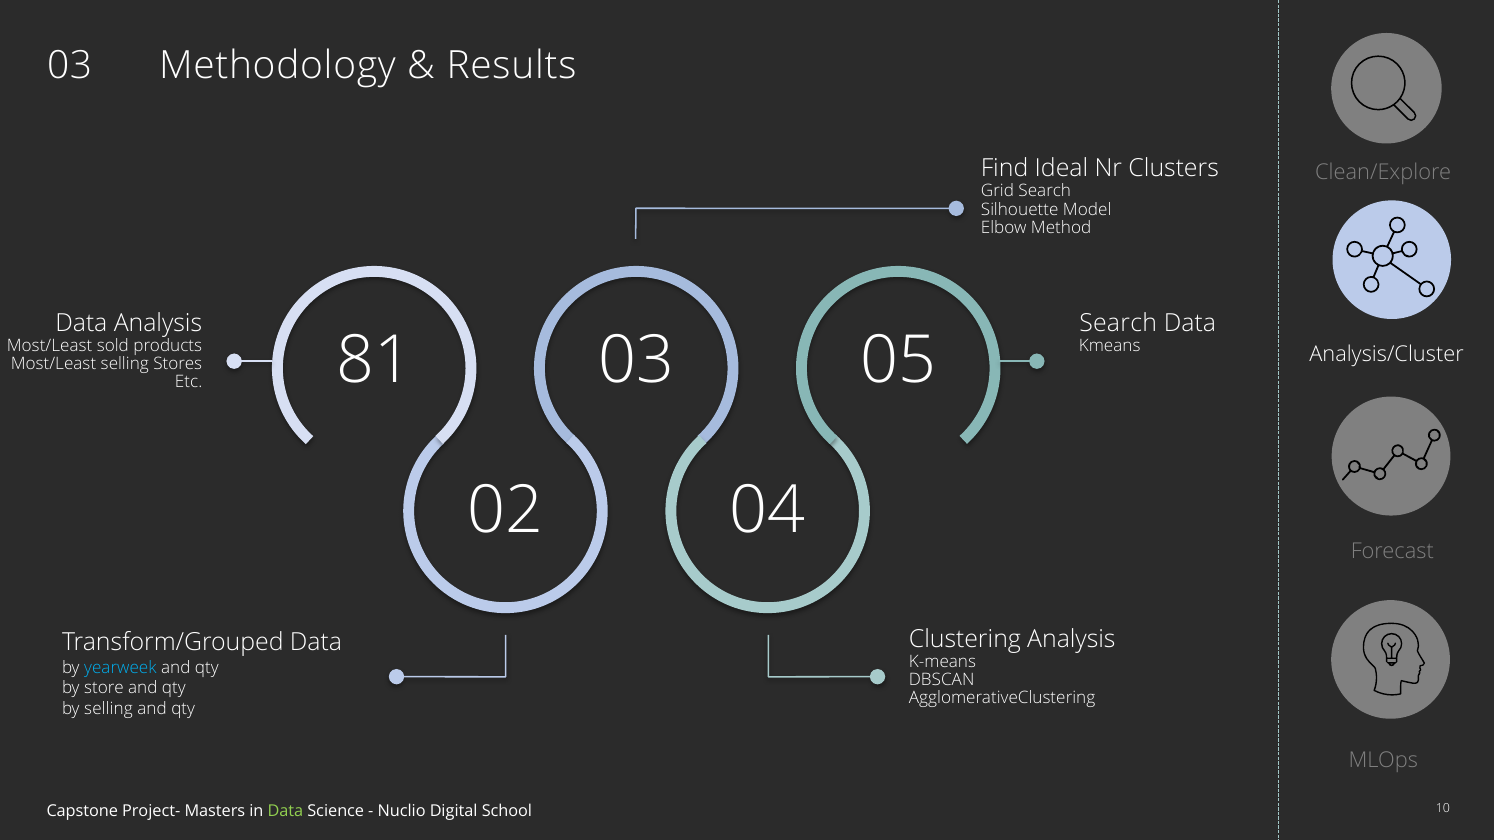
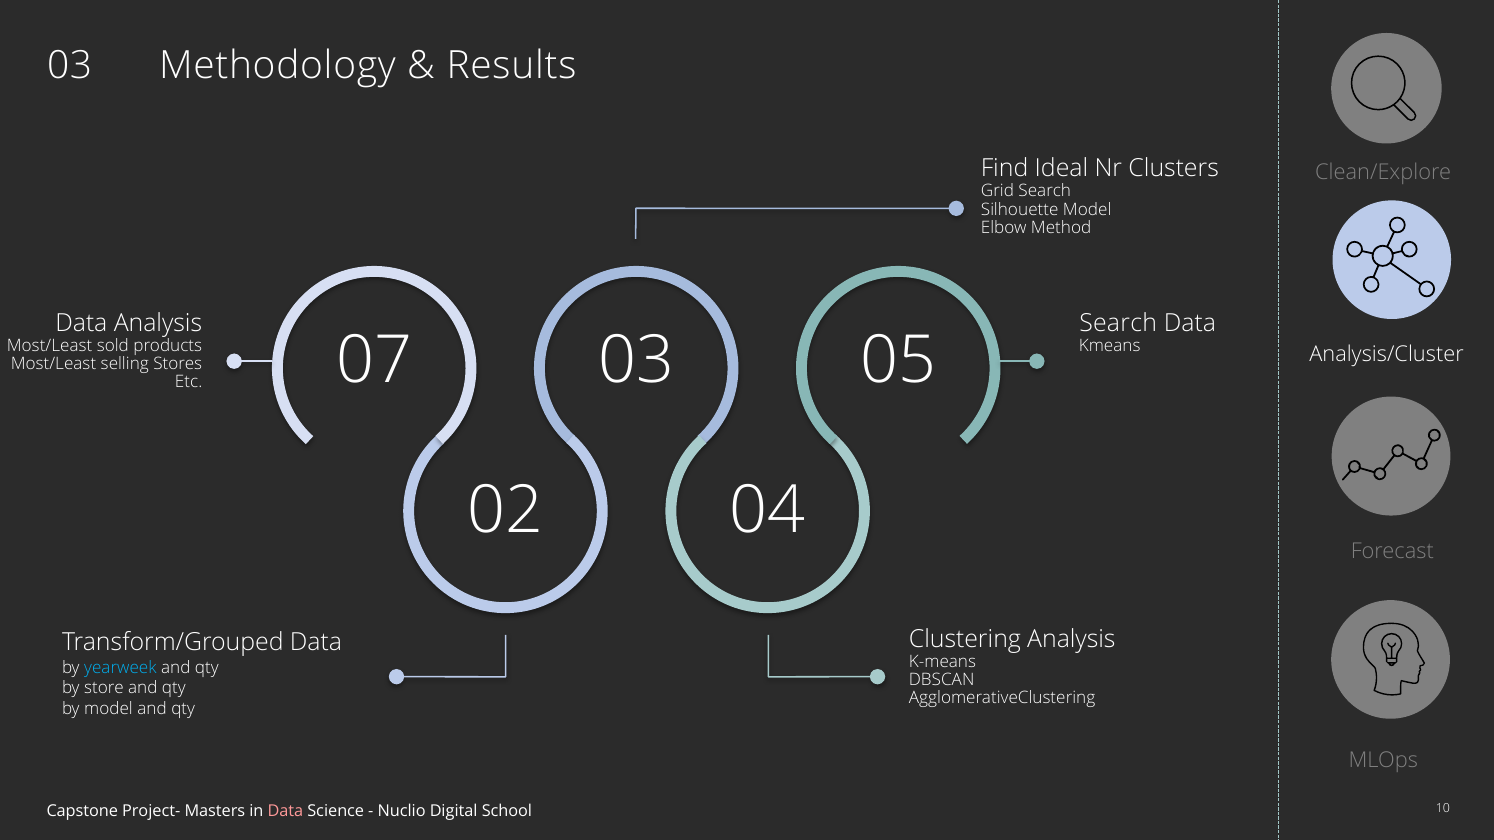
81: 81 -> 07 (374, 361)
by selling: selling -> model (109, 709)
Data colour: light green -> pink (285, 811)
